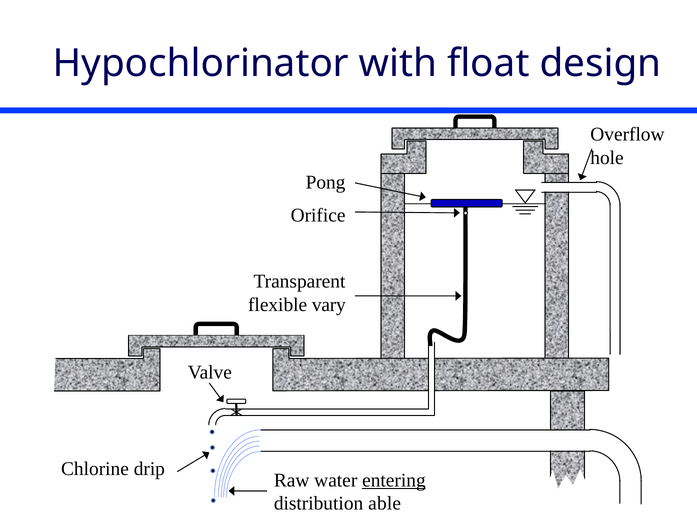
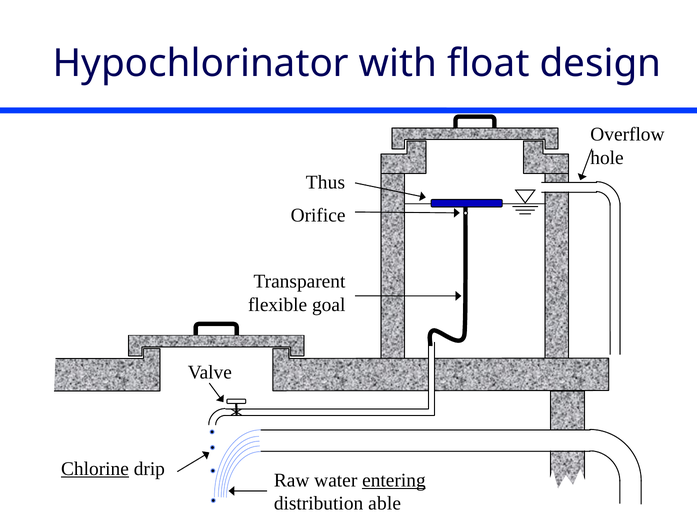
Pong: Pong -> Thus (325, 183)
vary: vary -> goal (329, 304)
Chlorine underline: none -> present (95, 469)
